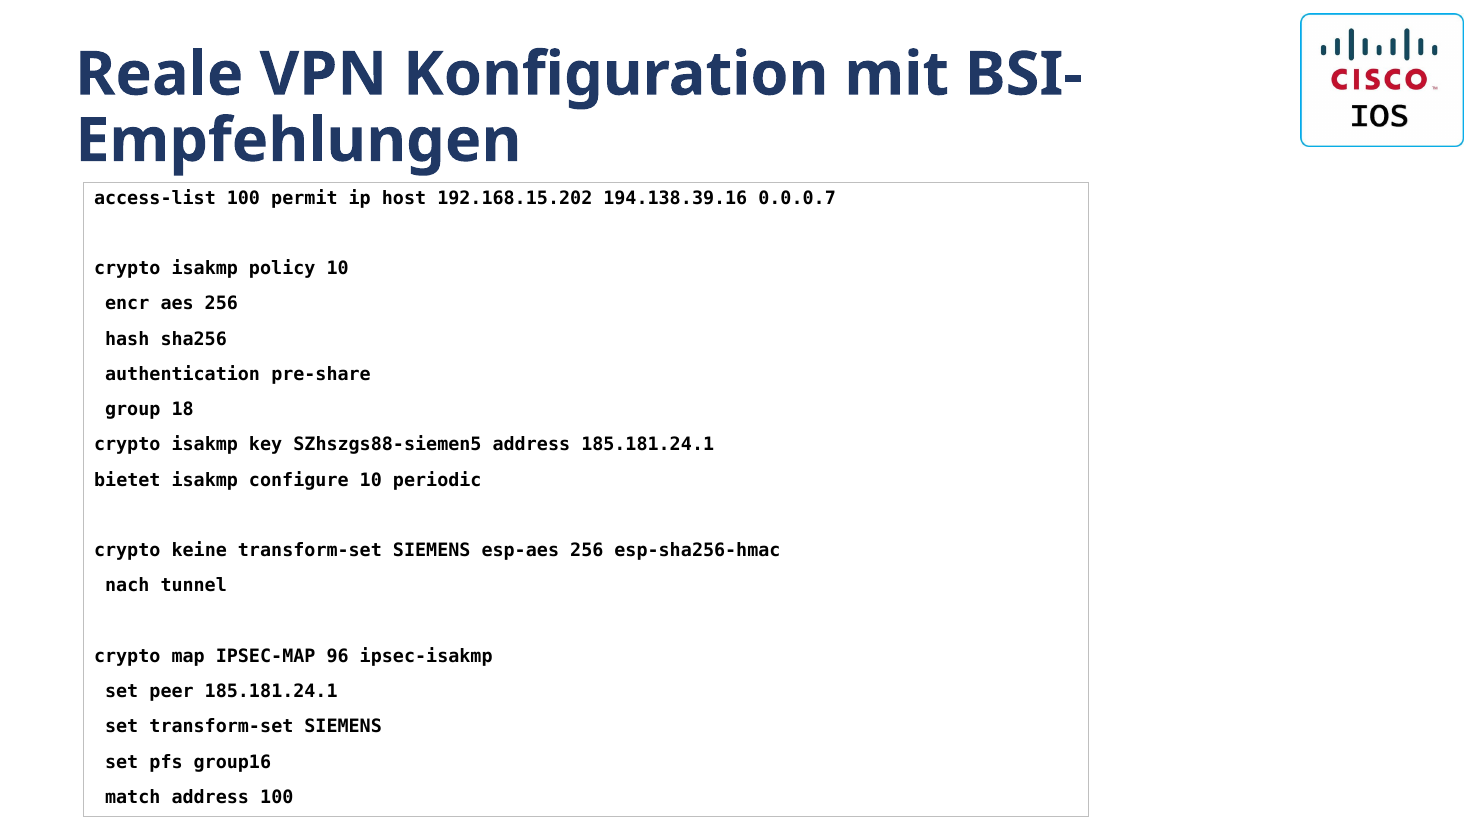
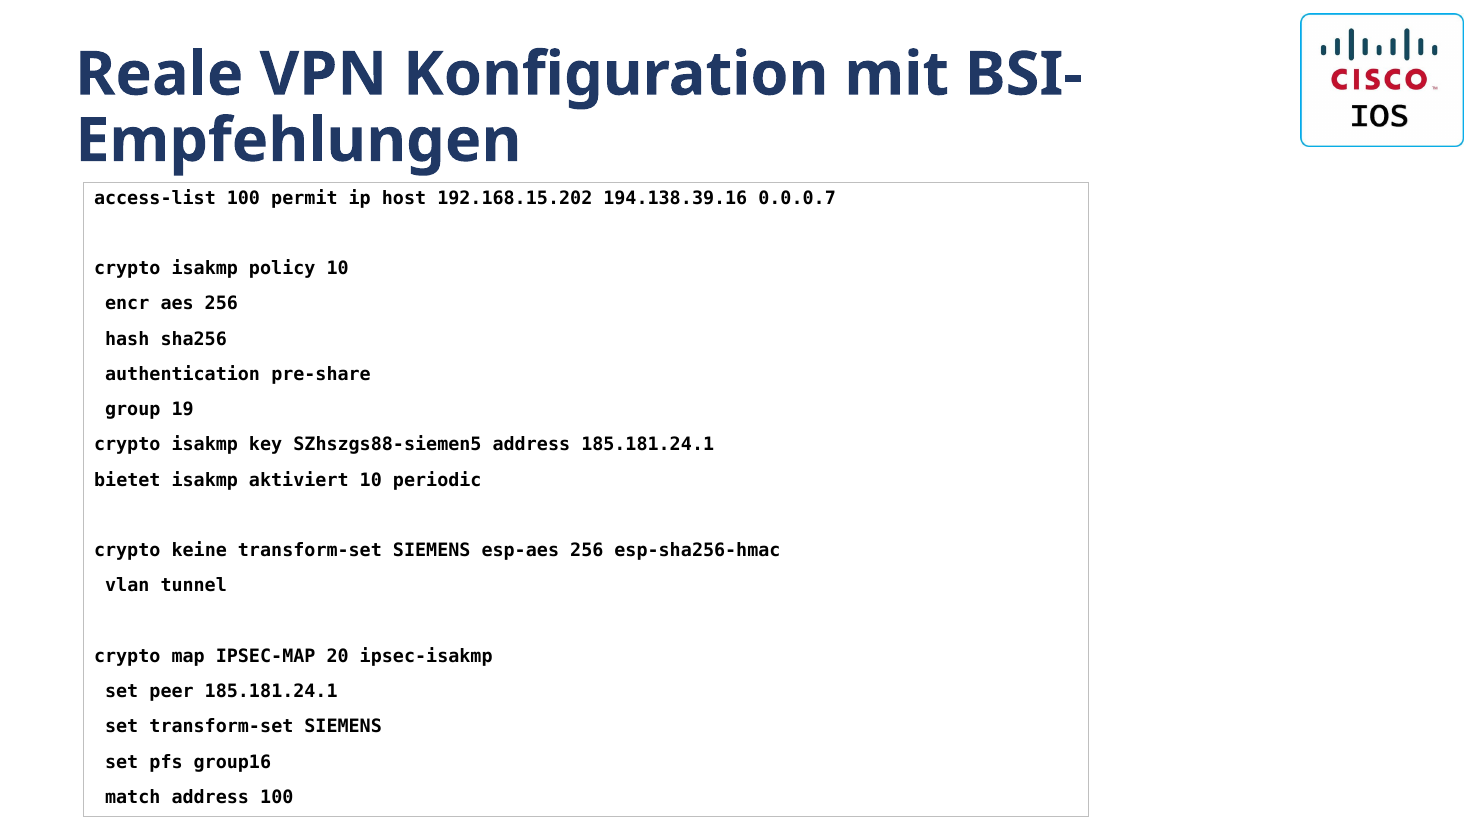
18: 18 -> 19 (183, 409)
configure: configure -> aktiviert (299, 480)
nach: nach -> vlan (127, 585)
96: 96 -> 20 (338, 656)
